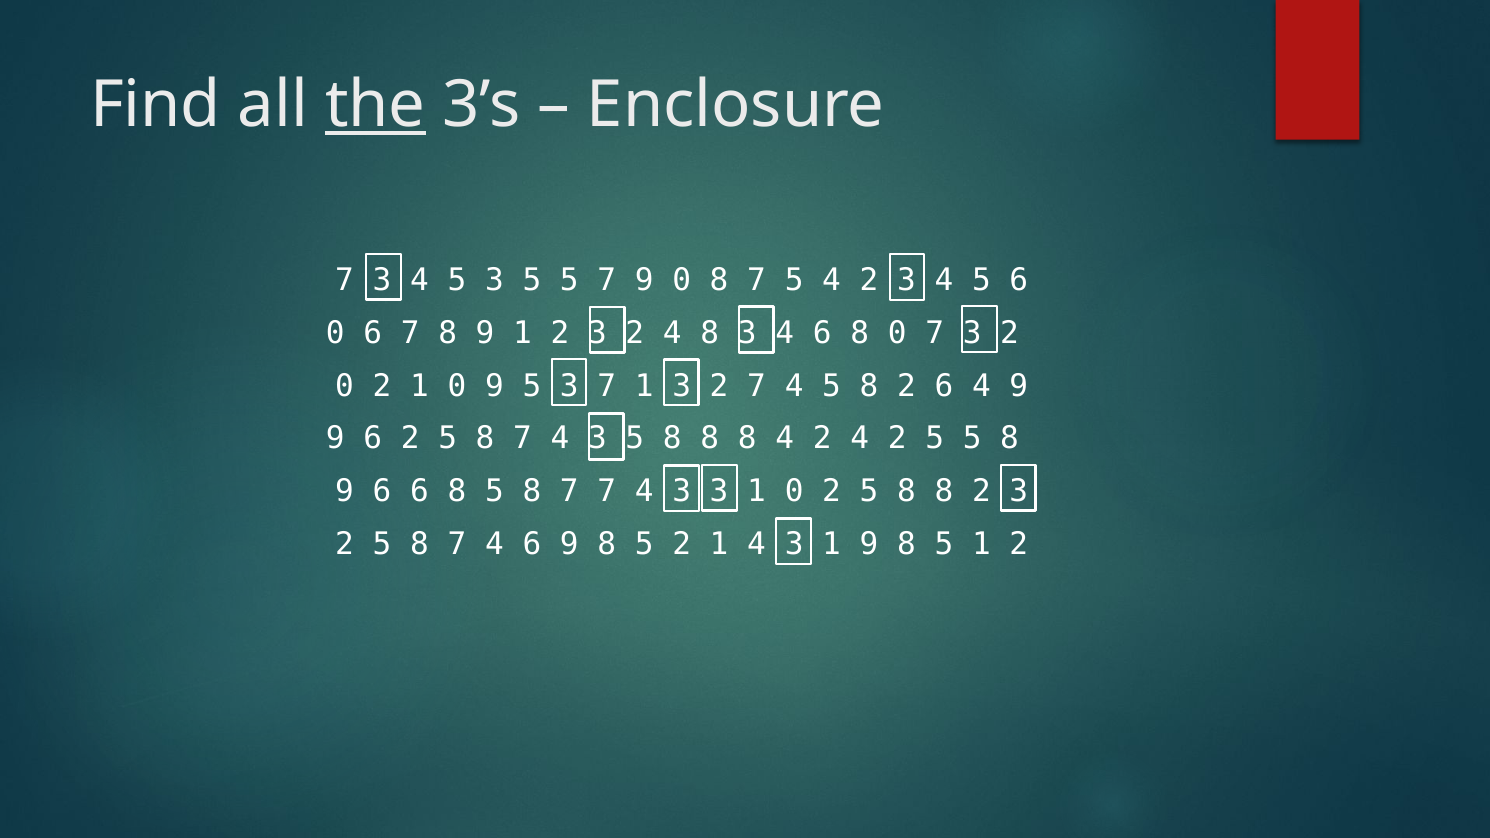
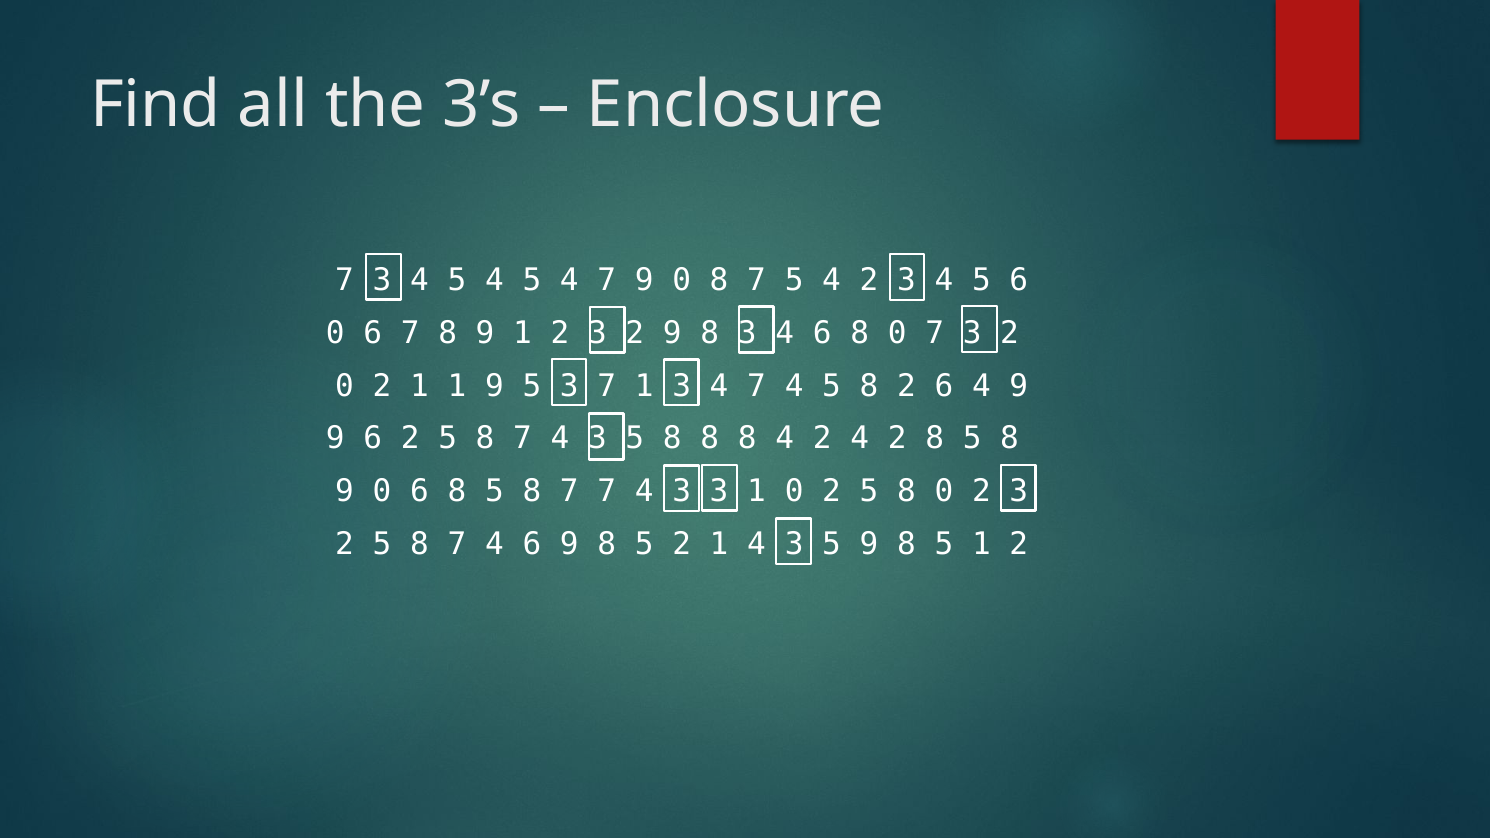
the underline: present -> none (375, 105)
3 4 5 3: 3 -> 4 (494, 280)
5: 5 -> 4 (569, 280)
3 2 4: 4 -> 9 (672, 333)
2 1 0: 0 -> 1 (457, 386)
1 3 2: 2 -> 4 (719, 386)
4 2 5: 5 -> 8 (935, 439)
6: 6 -> 0 (382, 492)
2 5 8 8: 8 -> 0 (944, 492)
1 4 3 1: 1 -> 5 (832, 544)
